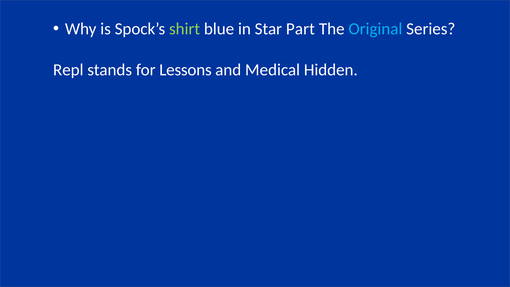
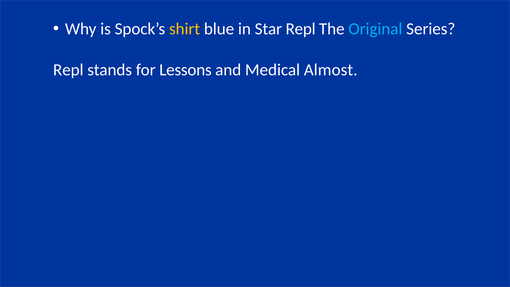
shirt colour: light green -> yellow (185, 29)
Star Part: Part -> Repl (301, 29)
Hidden: Hidden -> Almost (331, 70)
